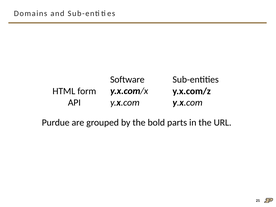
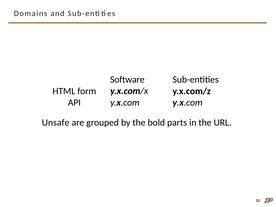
Purdue: Purdue -> Unsafe (56, 123)
